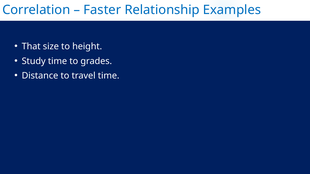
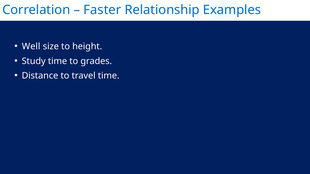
That: That -> Well (31, 46)
